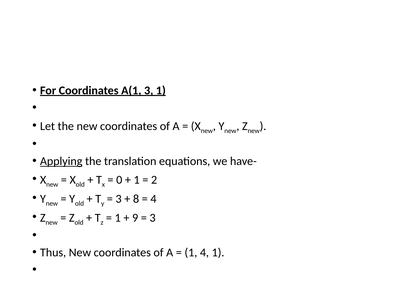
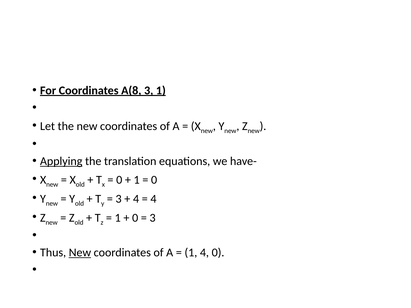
A(1: A(1 -> A(8 (131, 91)
2: 2 -> 0 (154, 180)
8: 8 -> 4 (136, 199)
9: 9 -> 0 (135, 218)
New underline: none -> present (80, 253)
4 1: 1 -> 0 (218, 253)
